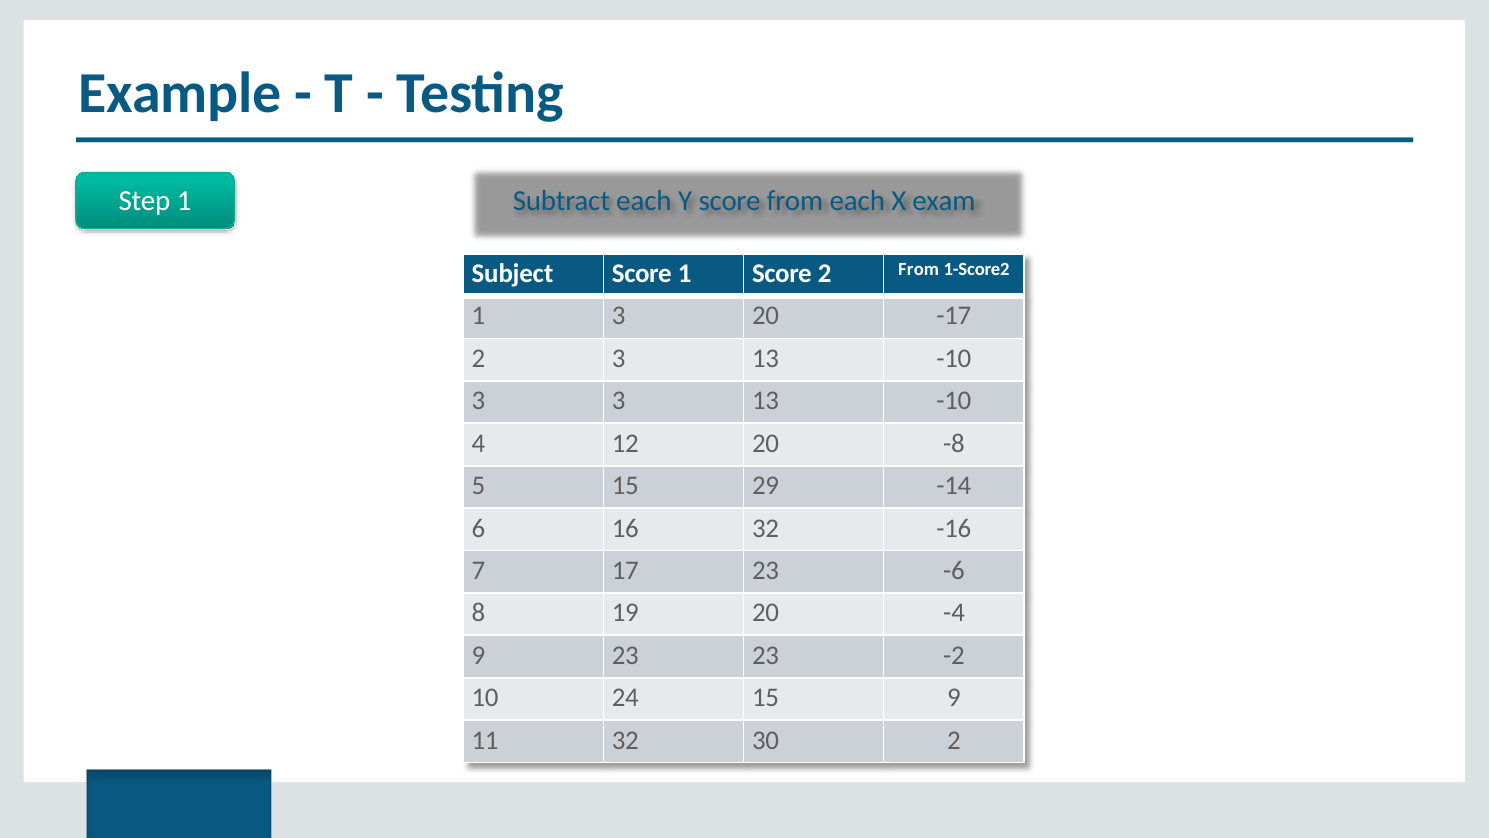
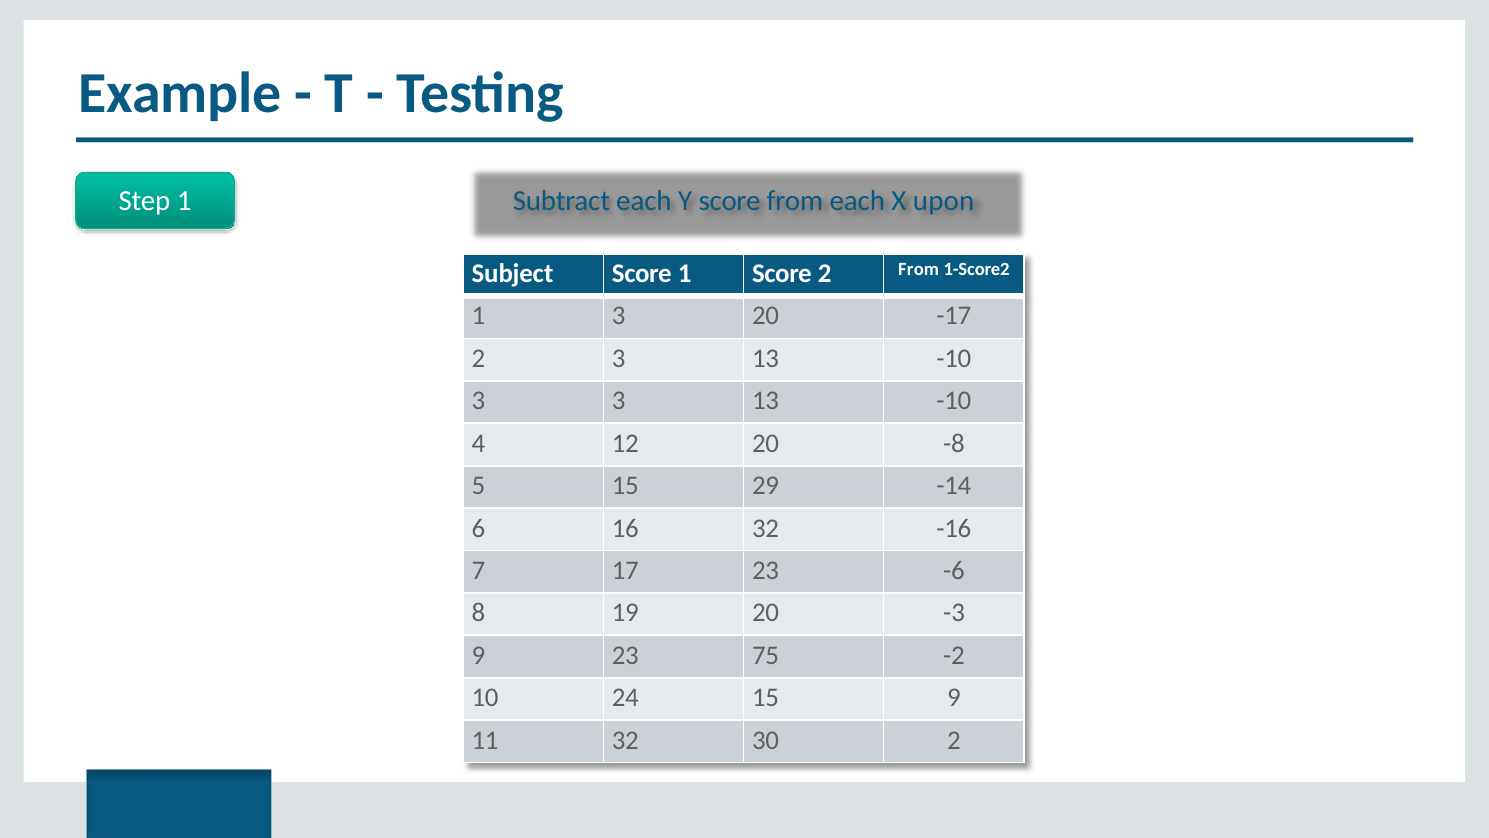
exam: exam -> upon (944, 201)
-4: -4 -> -3 (954, 613)
23 23: 23 -> 75 (766, 655)
